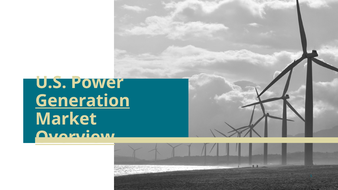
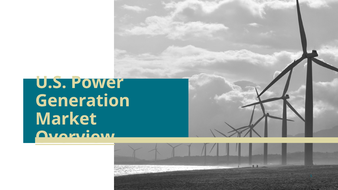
Generation underline: present -> none (83, 101)
